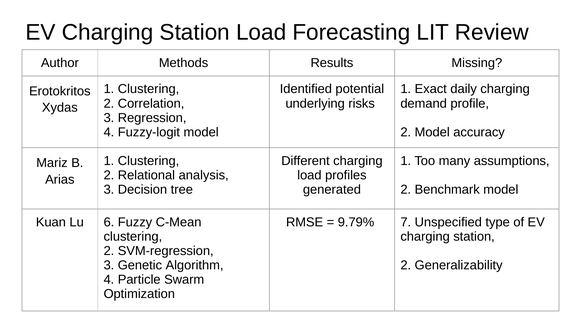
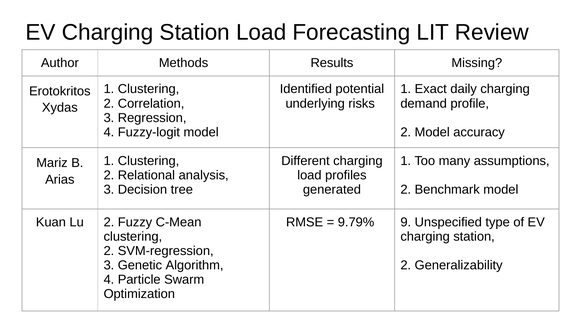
Lu 6: 6 -> 2 (109, 222)
7: 7 -> 9 (406, 222)
